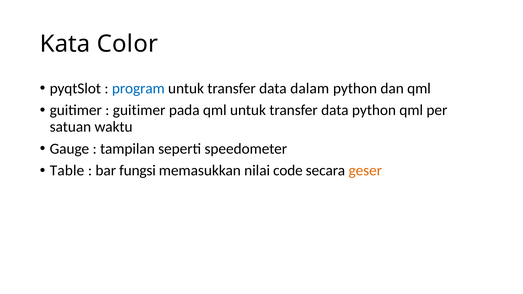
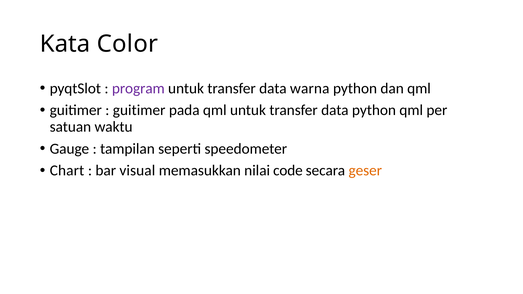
program colour: blue -> purple (138, 88)
dalam: dalam -> warna (310, 88)
Table: Table -> Chart (67, 171)
fungsi: fungsi -> visual (137, 171)
